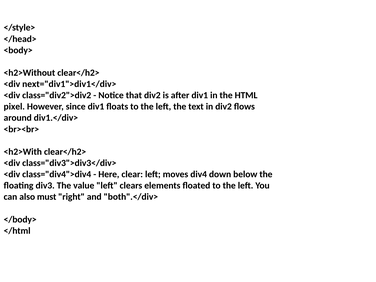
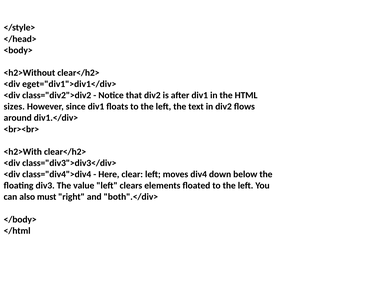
next="div1">div1</div>: next="div1">div1</div> -> eget="div1">div1</div> (69, 84)
pixel: pixel -> sizes (14, 107)
